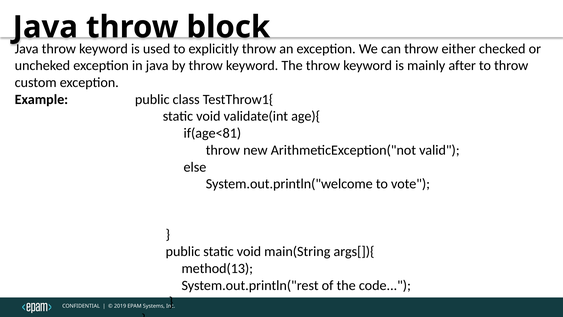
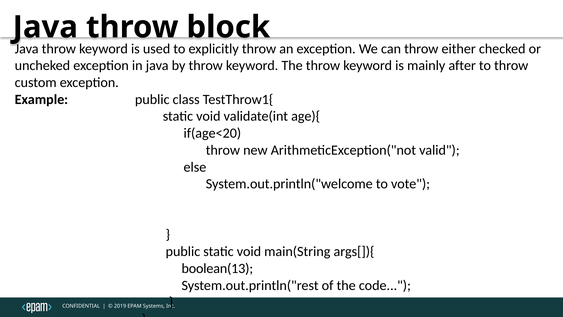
if(age<81: if(age<81 -> if(age<20 (212, 133)
method(13: method(13 -> boolean(13 (217, 268)
